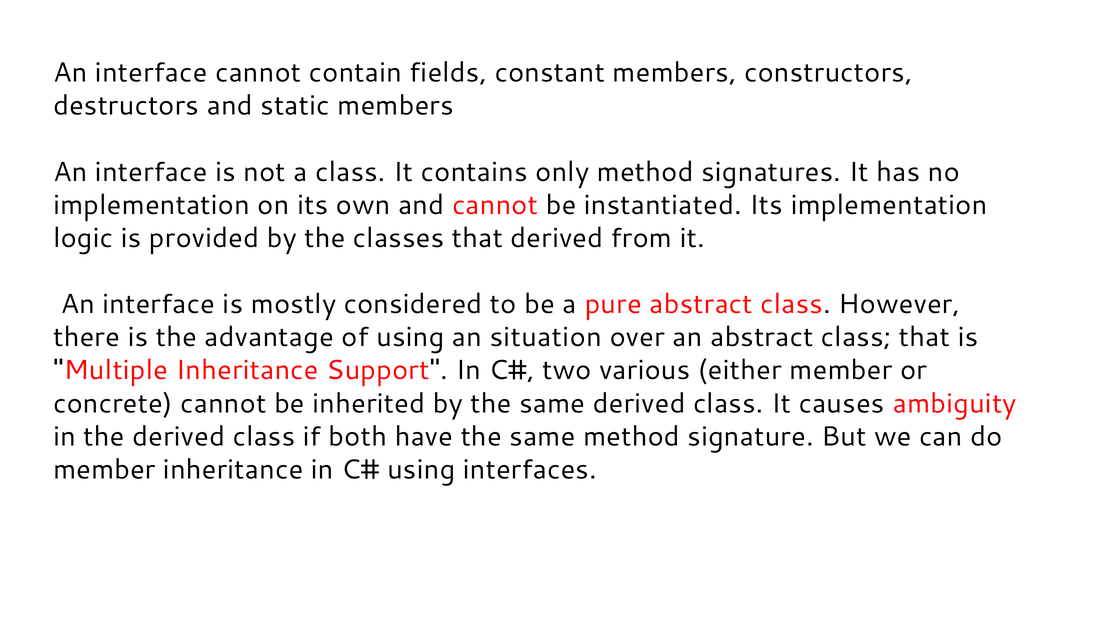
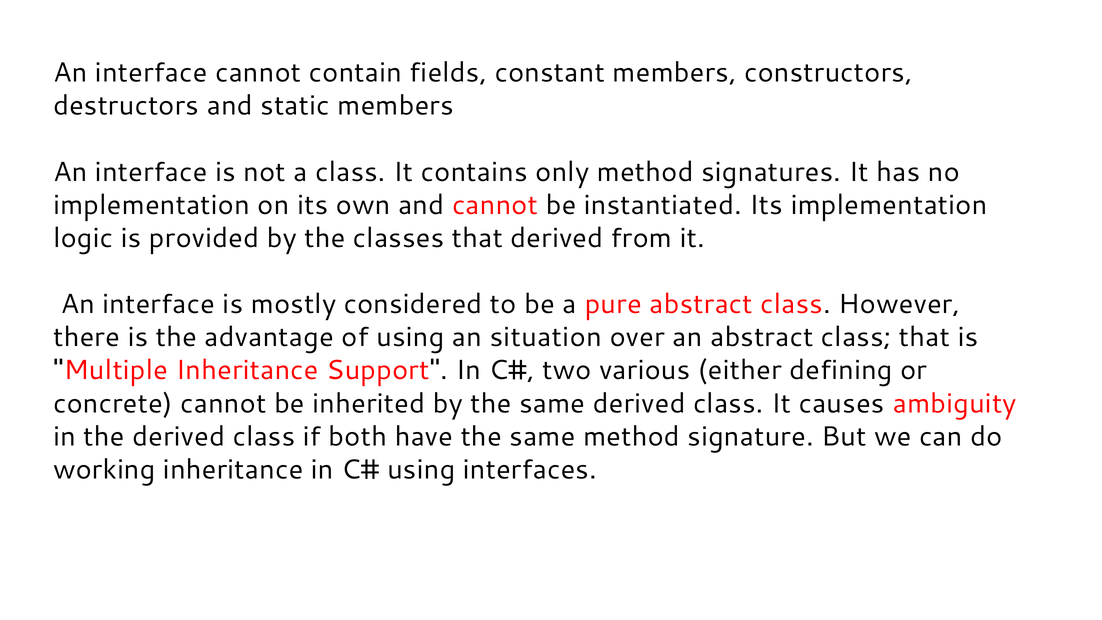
either member: member -> defining (841, 370)
member: member -> working (104, 470)
